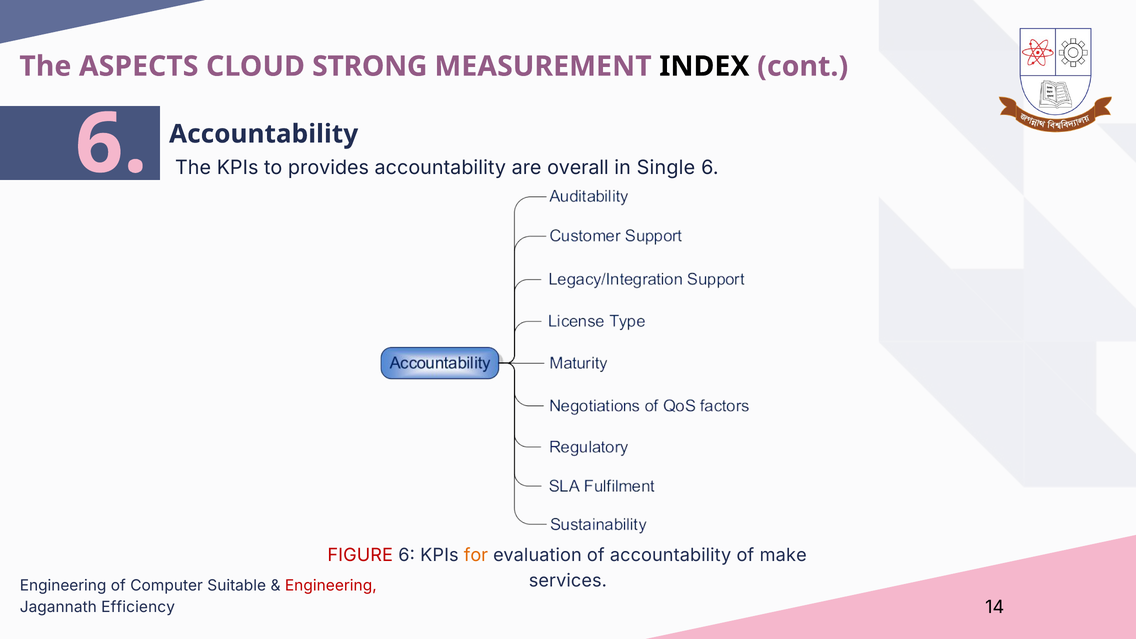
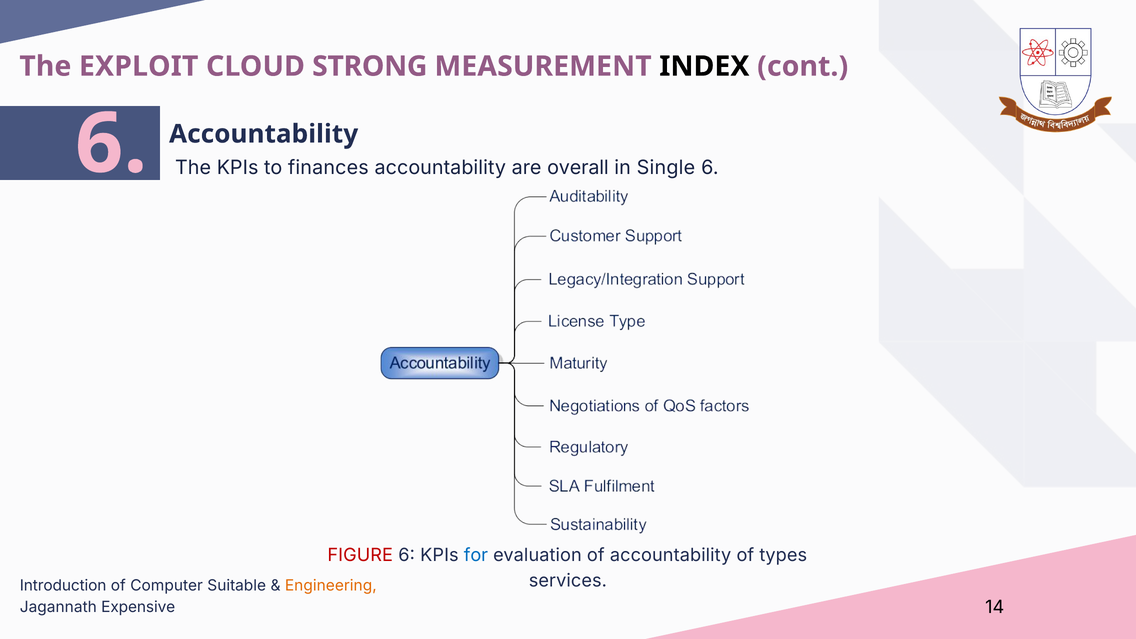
ASPECTS: ASPECTS -> EXPLOIT (139, 66)
provides: provides -> finances (328, 168)
for colour: orange -> blue (476, 555)
make: make -> types (783, 555)
Engineering: Engineering -> Introduction (63, 586)
Engineering colour: red -> orange (331, 586)
Efficiency: Efficiency -> Expensive (138, 607)
